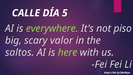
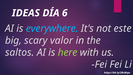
CALLE: CALLE -> IDEAS (26, 13)
5: 5 -> 6 (65, 13)
everywhere colour: light green -> light blue (52, 28)
piso: piso -> este (123, 28)
